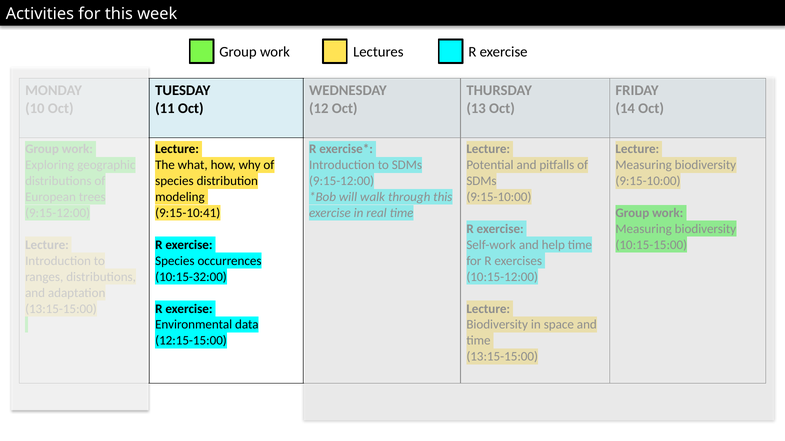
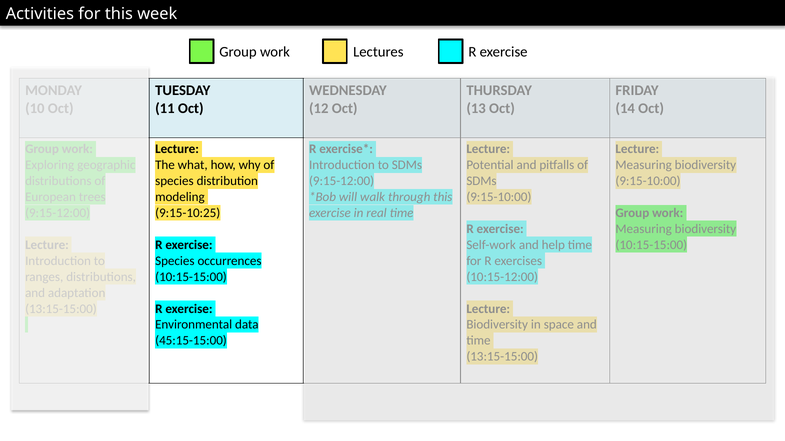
9:15-10:41: 9:15-10:41 -> 9:15-10:25 (188, 213)
10:15-32:00: 10:15-32:00 -> 10:15-15:00 (191, 277)
12:15-15:00: 12:15-15:00 -> 45:15-15:00 (191, 341)
